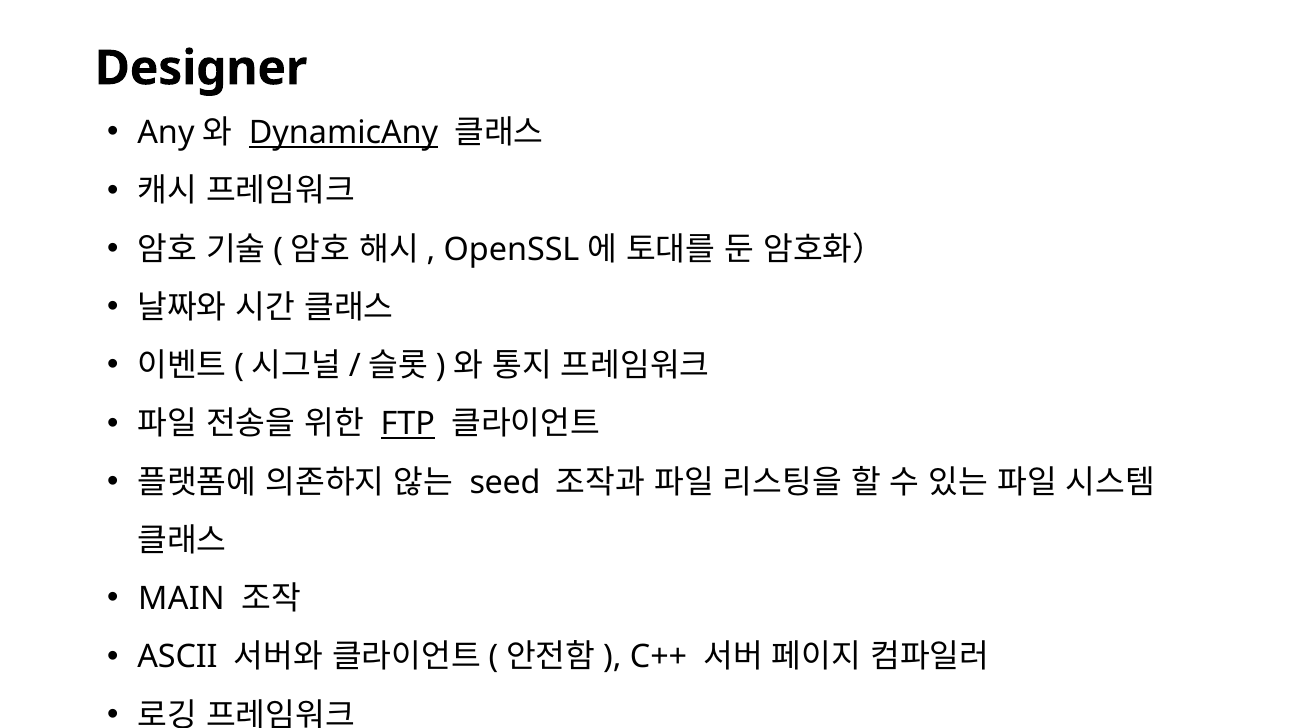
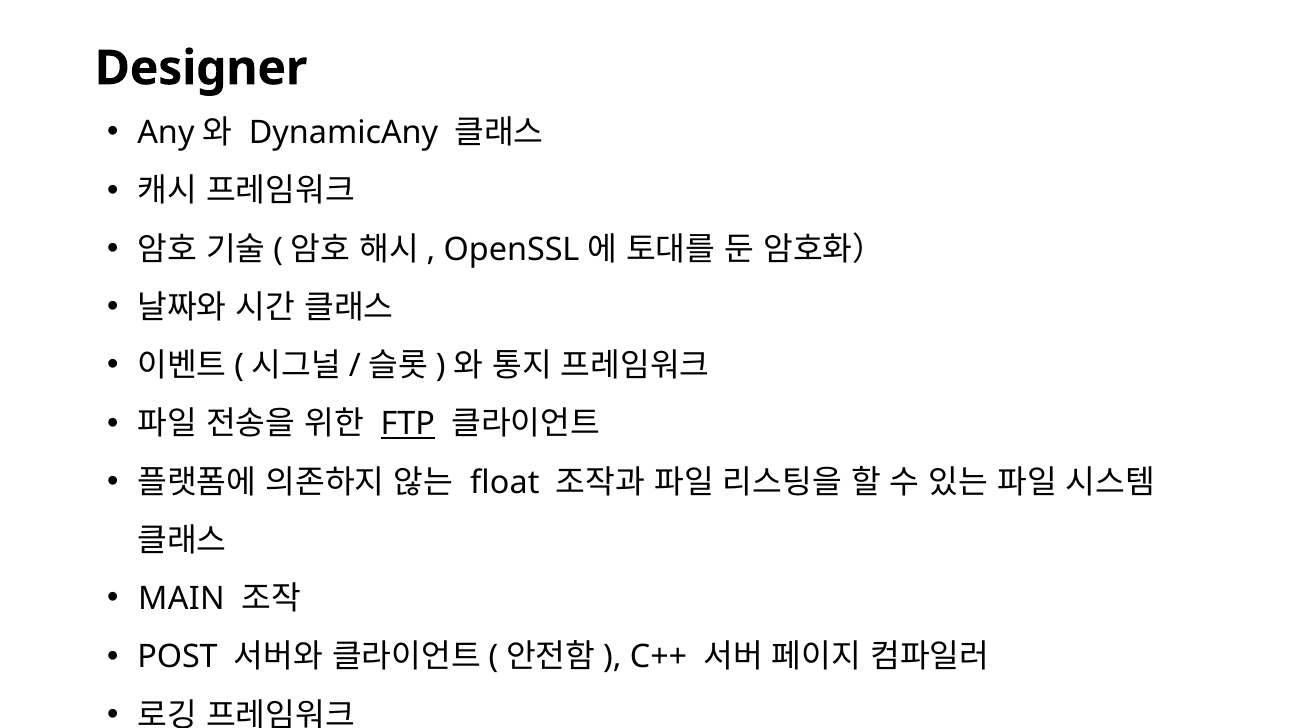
DynamicAny underline: present -> none (344, 133)
seed: seed -> float (505, 482)
ASCII: ASCII -> POST (178, 657)
